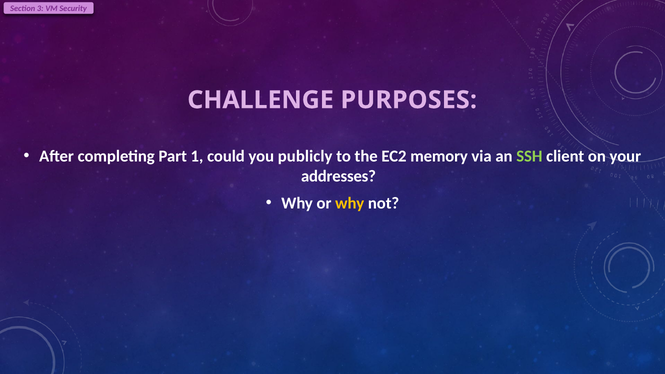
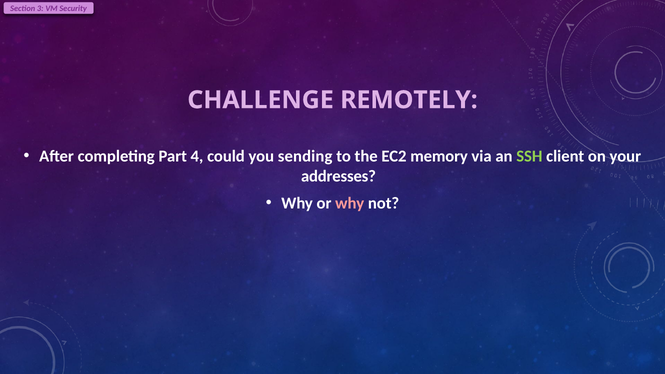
PURPOSES: PURPOSES -> REMOTELY (409, 100)
1: 1 -> 4 (197, 156)
publicly: publicly -> sending (305, 156)
why colour: yellow -> pink (350, 203)
